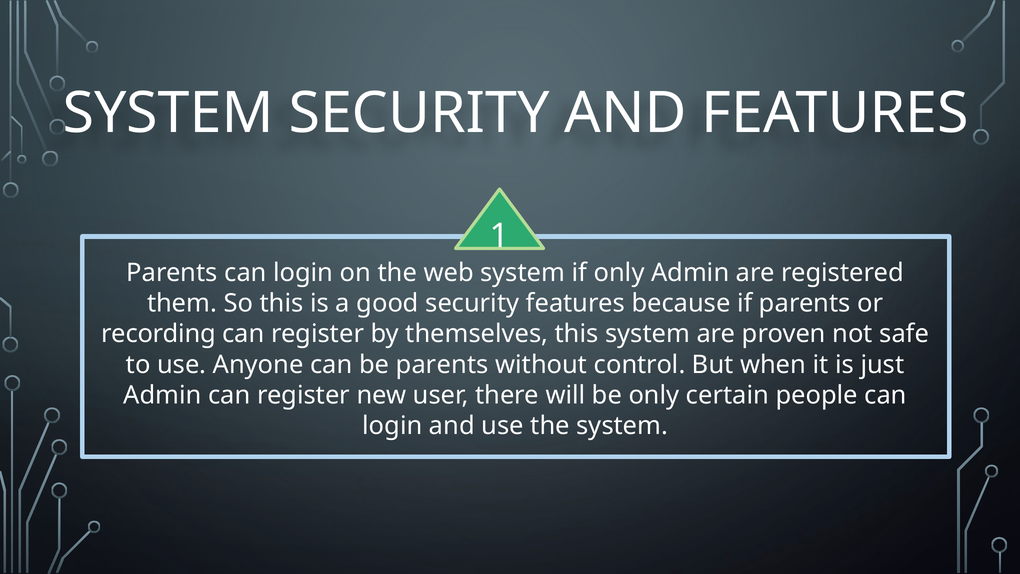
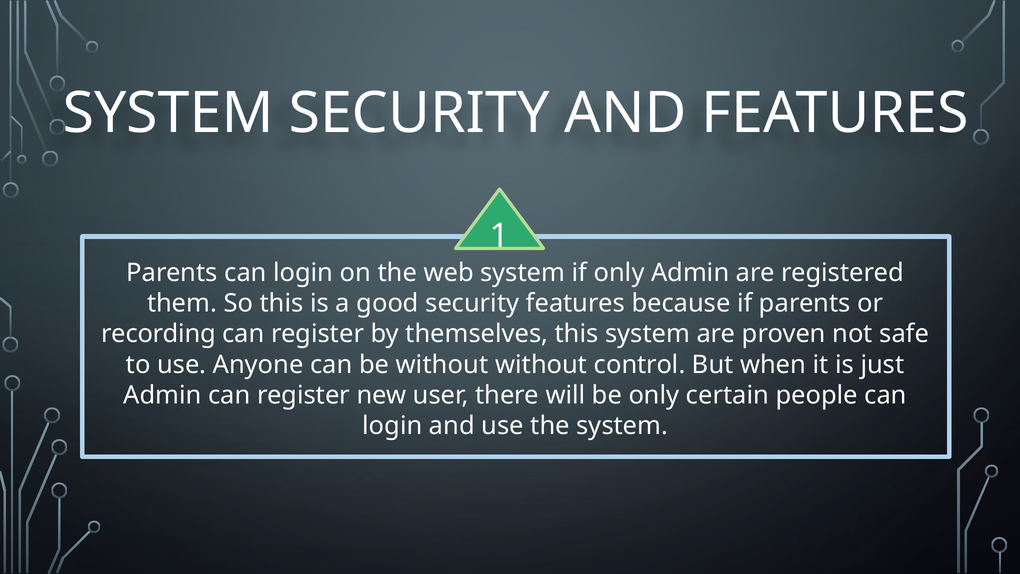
be parents: parents -> without (442, 364)
